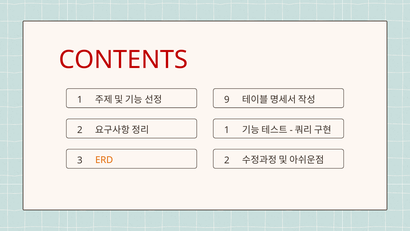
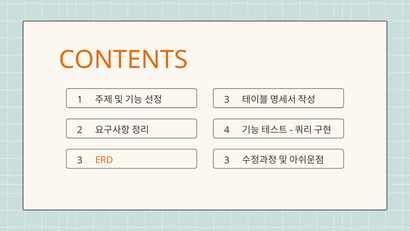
CONTENTS colour: red -> orange (123, 60)
1 9: 9 -> 3 (227, 99)
2 1: 1 -> 4 (227, 130)
3 2: 2 -> 3 (227, 160)
